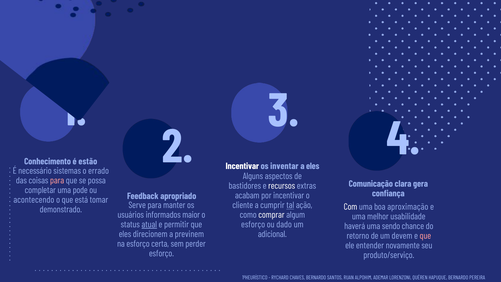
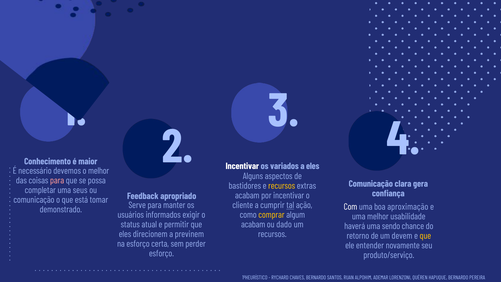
estão: estão -> maior (88, 161)
inventar: inventar -> variados (284, 166)
sistemas: sistemas -> devemos (67, 171)
o errado: errado -> melhor (99, 171)
recursos colour: white -> yellow (282, 186)
pode: pode -> seus (80, 190)
acontecendo: acontecendo -> comunicação (34, 200)
maior: maior -> exigir (191, 215)
comprar colour: white -> yellow (271, 215)
atual underline: present -> none (149, 224)
esforço: esforço -> acabam (253, 224)
adicional: adicional -> recursos (272, 234)
que colour: pink -> yellow (425, 236)
